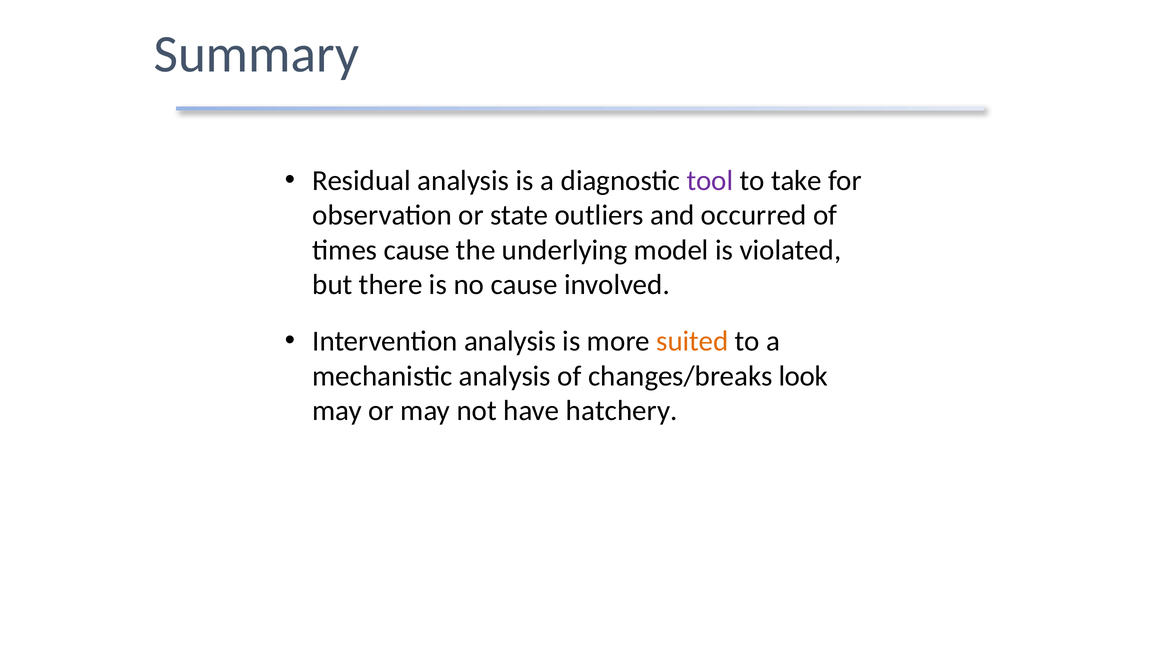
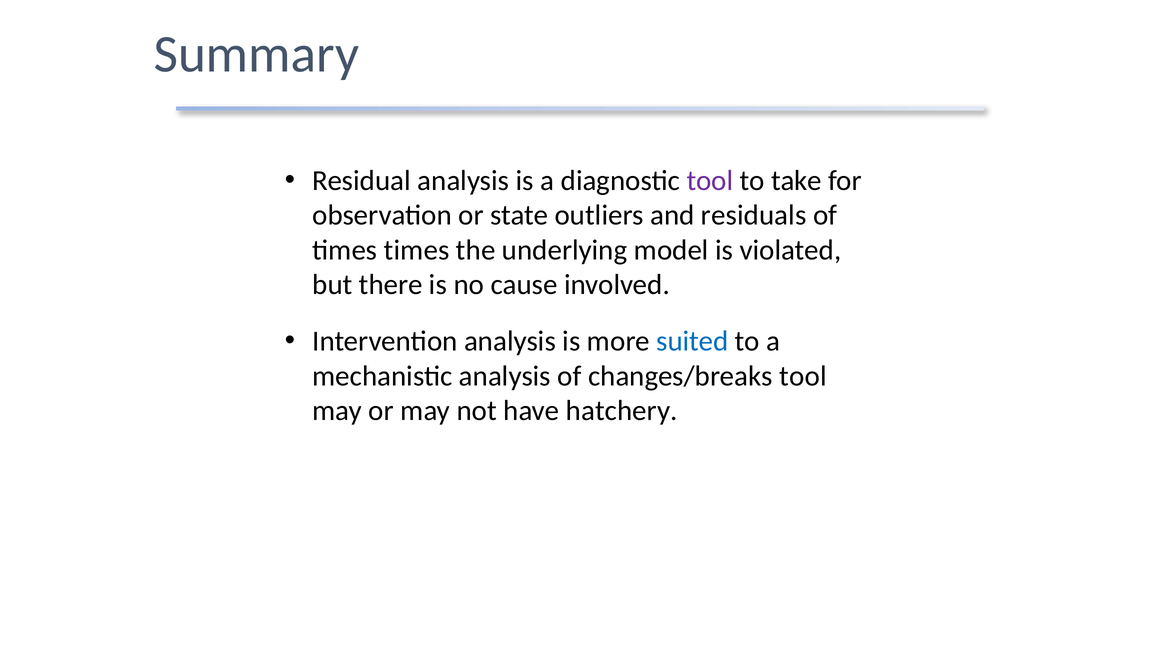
occurred: occurred -> residuals (754, 215)
times cause: cause -> times (417, 250)
suited colour: orange -> blue (692, 342)
changes/breaks look: look -> tool (803, 376)
